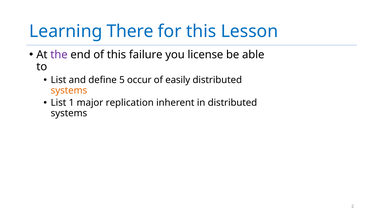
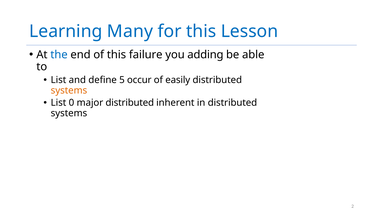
There: There -> Many (130, 31)
the colour: purple -> blue (59, 55)
license: license -> adding (205, 55)
1: 1 -> 0 (71, 102)
major replication: replication -> distributed (130, 102)
